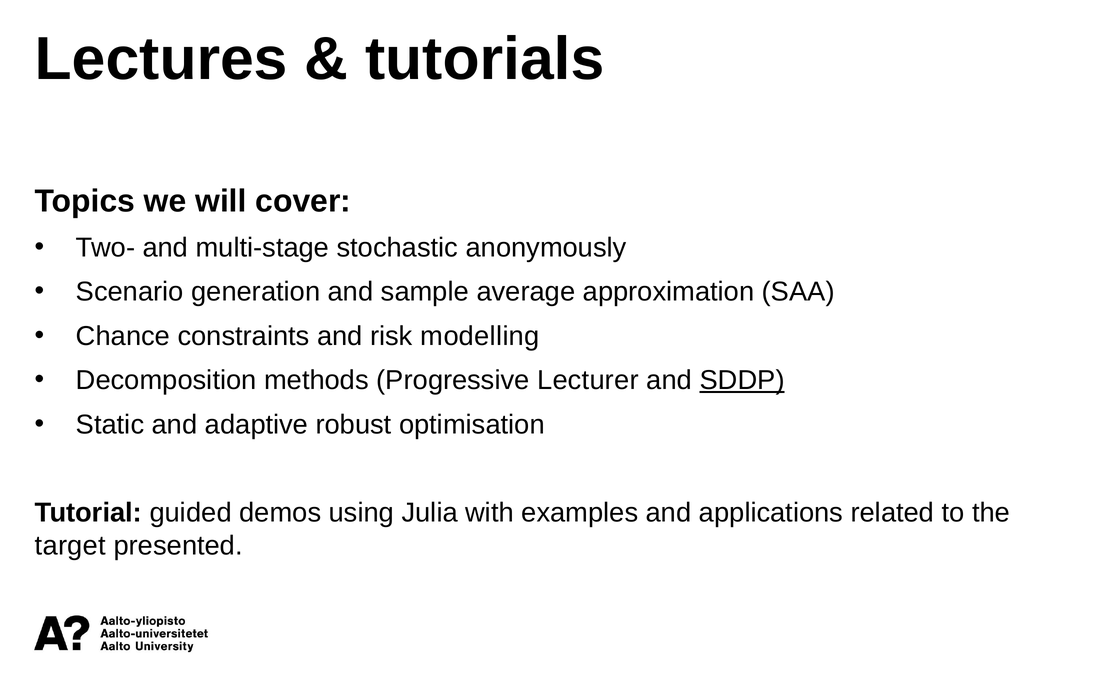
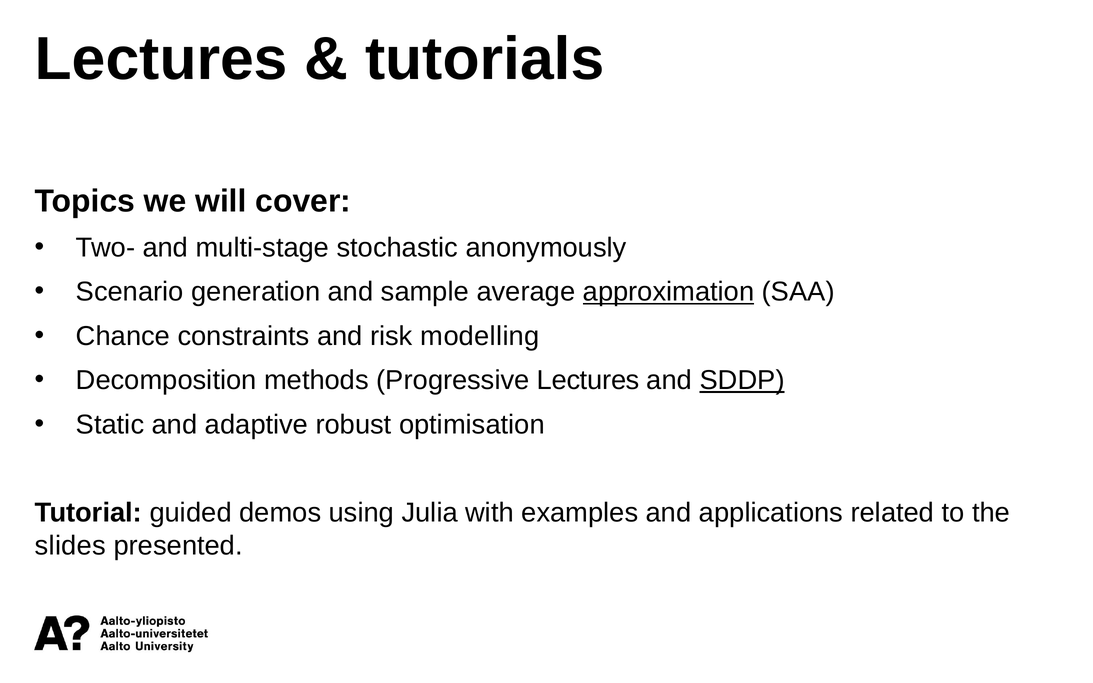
approximation underline: none -> present (669, 292)
Progressive Lecturer: Lecturer -> Lectures (588, 380)
target: target -> slides (70, 546)
